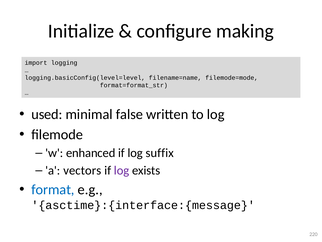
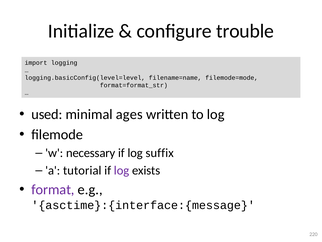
making: making -> trouble (245, 31)
false: false -> ages (129, 114)
enhanced: enhanced -> necessary (91, 153)
vectors: vectors -> tutorial (82, 170)
format colour: blue -> purple (53, 189)
